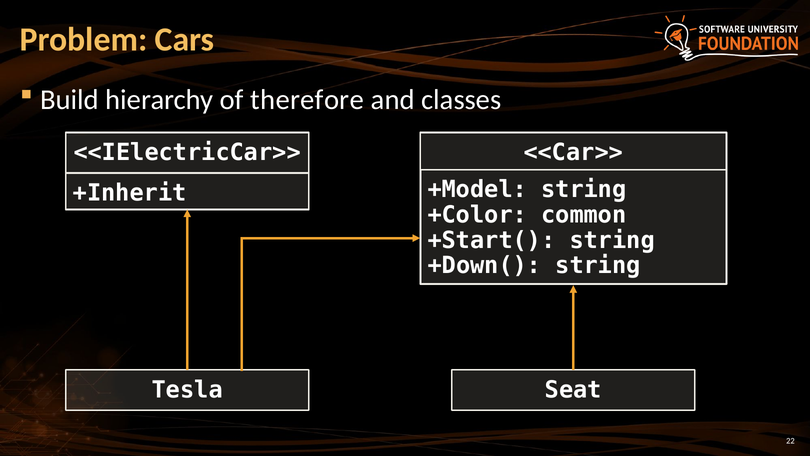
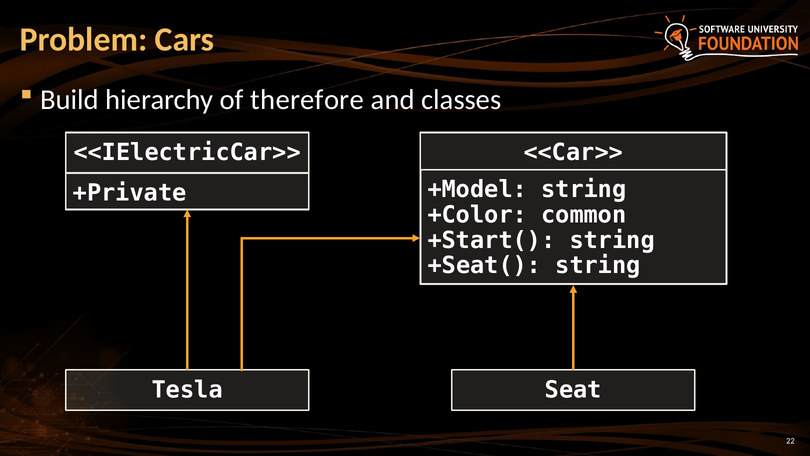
+Inherit: +Inherit -> +Private (130, 193)
+Down(: +Down( -> +Seat( (484, 265)
